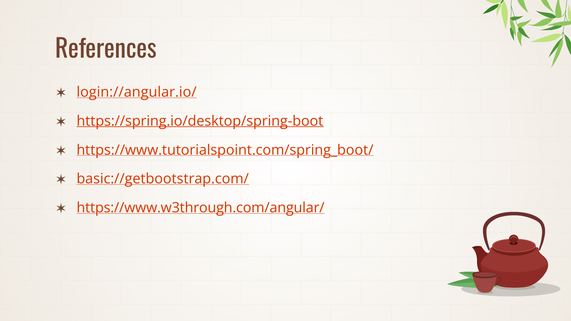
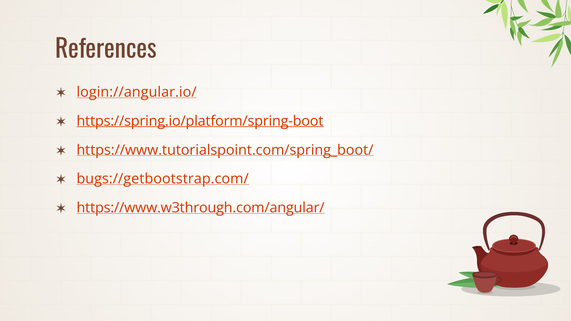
https://spring.io/desktop/spring-boot: https://spring.io/desktop/spring-boot -> https://spring.io/platform/spring-boot (200, 121)
basic://getbootstrap.com/: basic://getbootstrap.com/ -> bugs://getbootstrap.com/ (163, 179)
